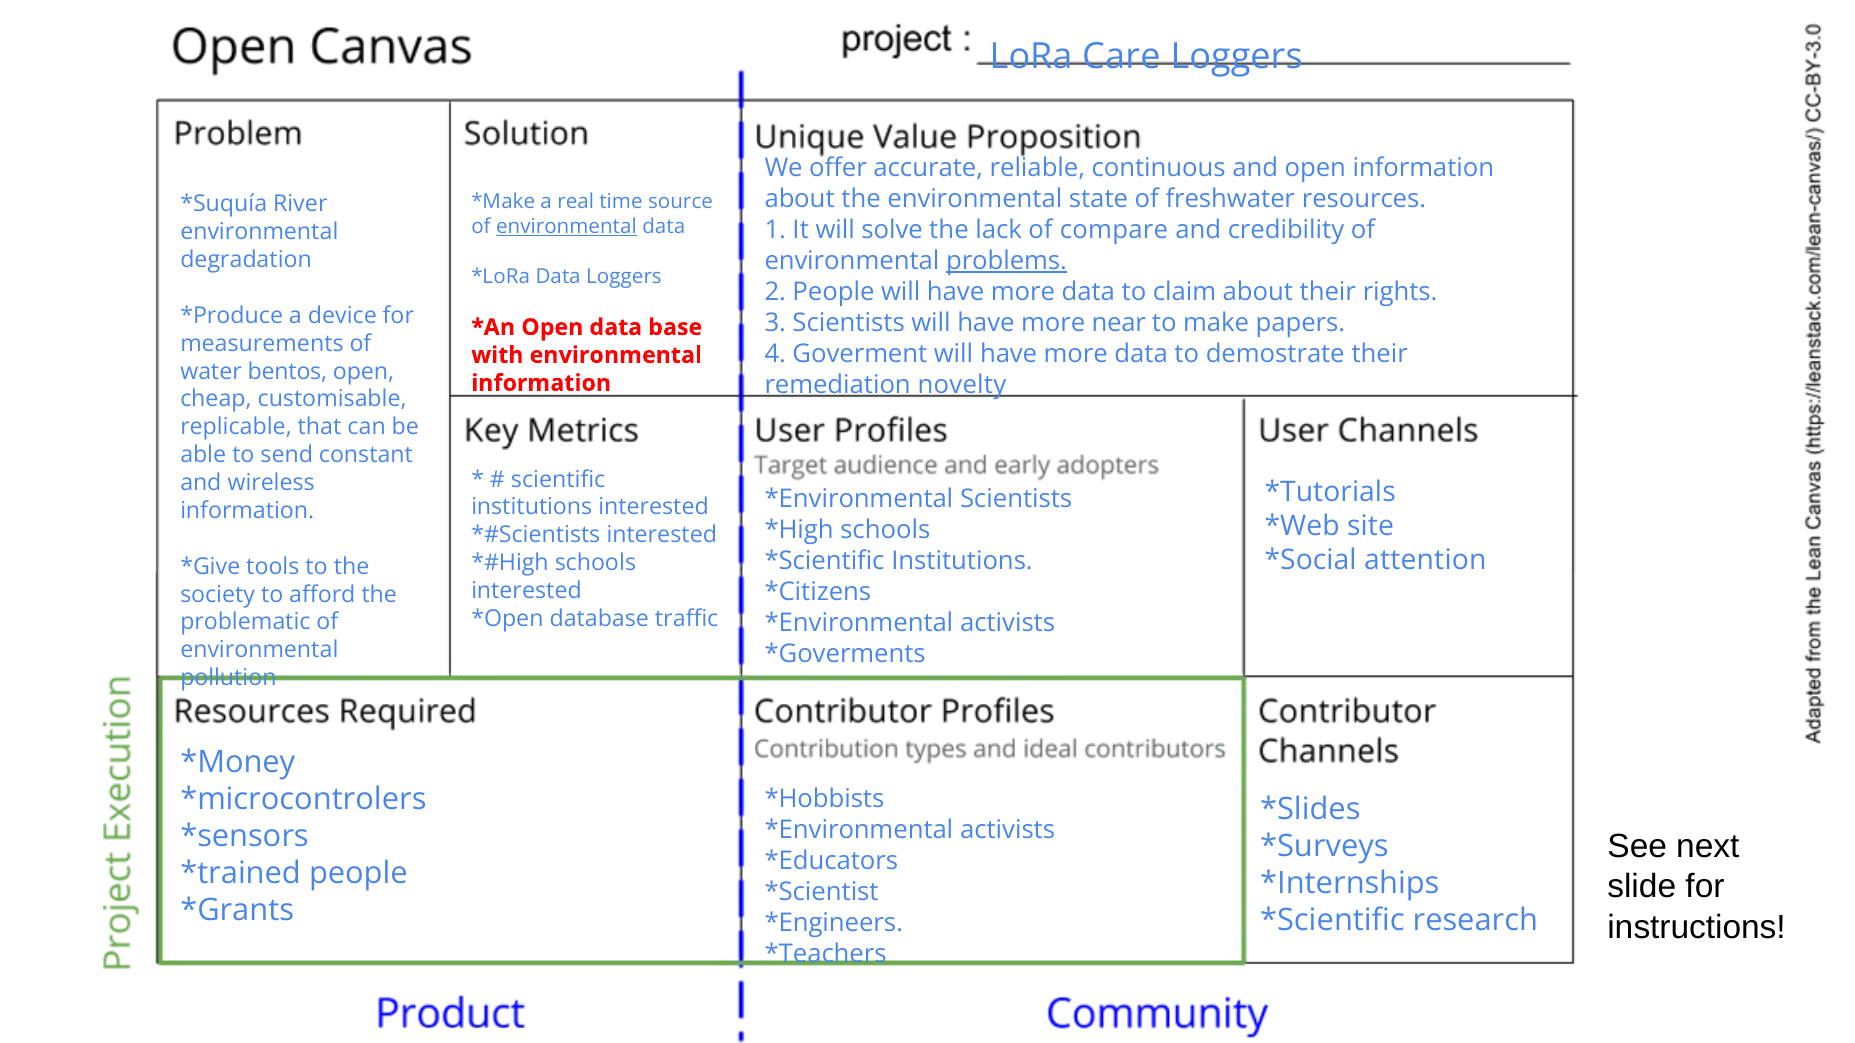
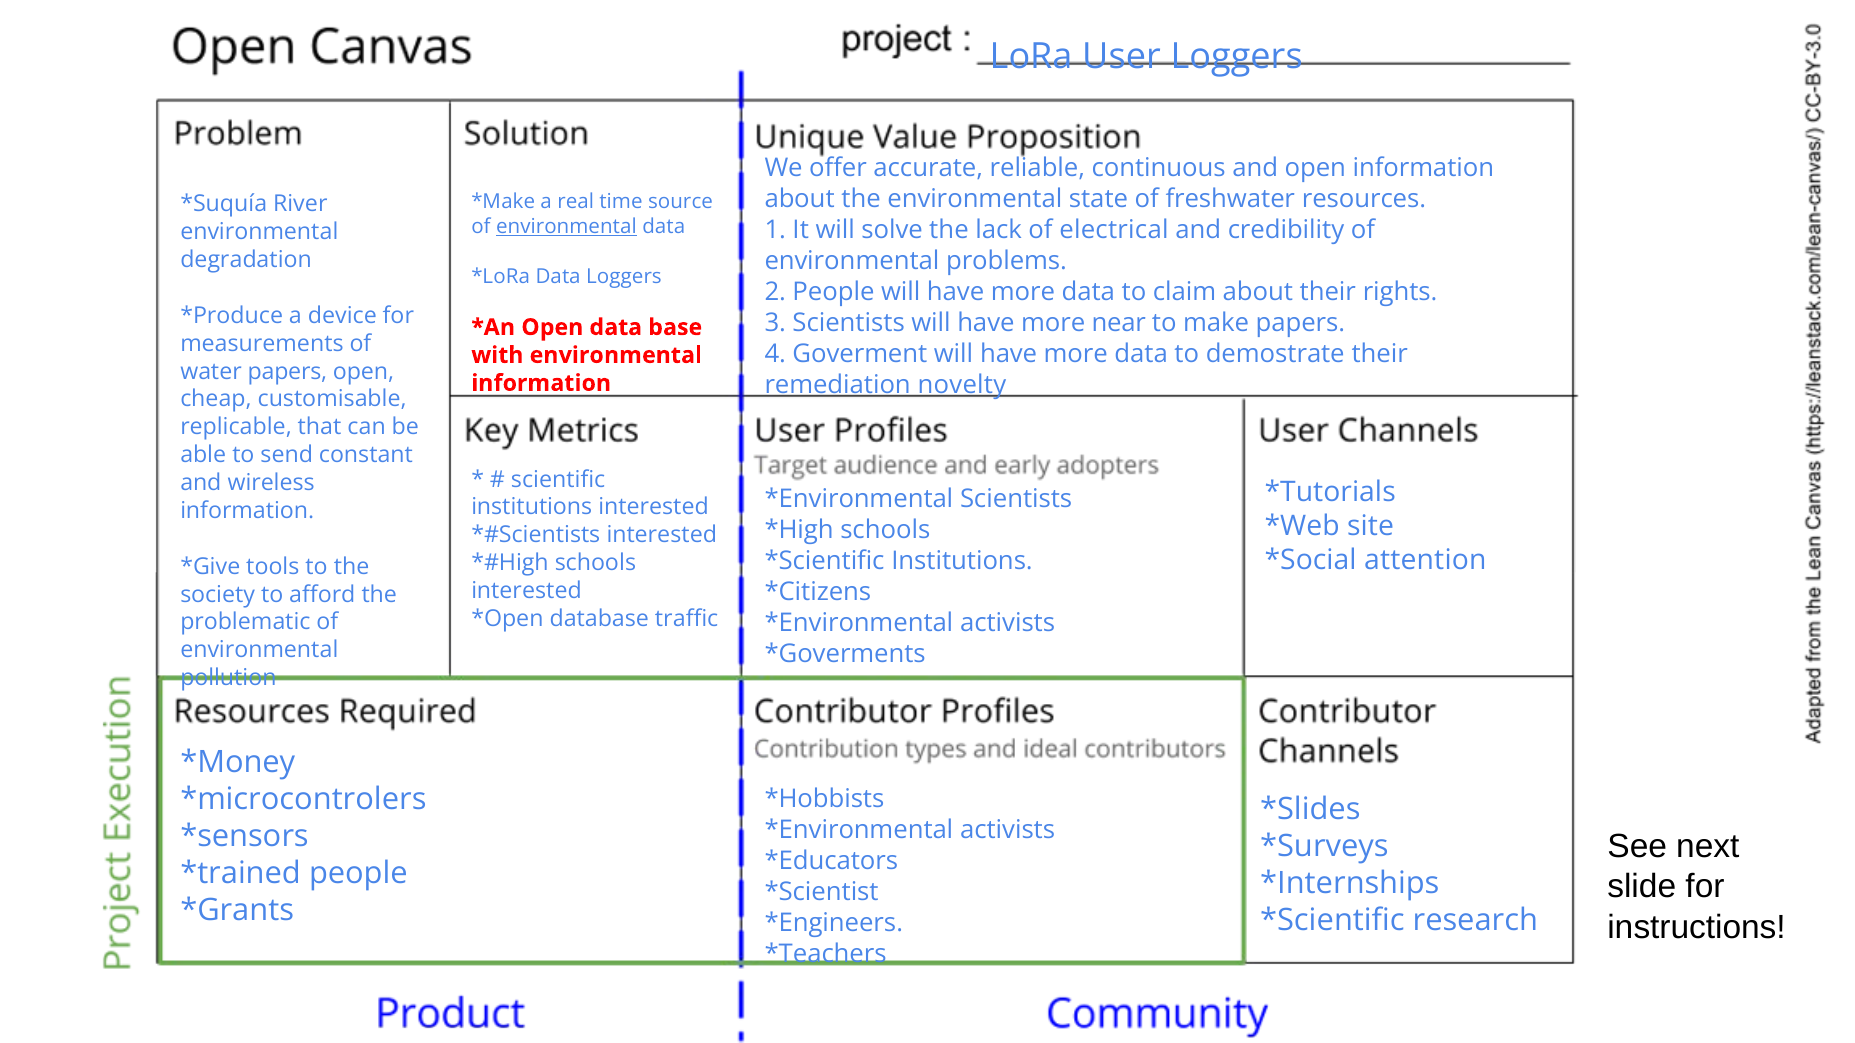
Care: Care -> User (1121, 56)
compare: compare -> electrical (1114, 230)
problems underline: present -> none (1007, 261)
water bentos: bentos -> papers (287, 372)
